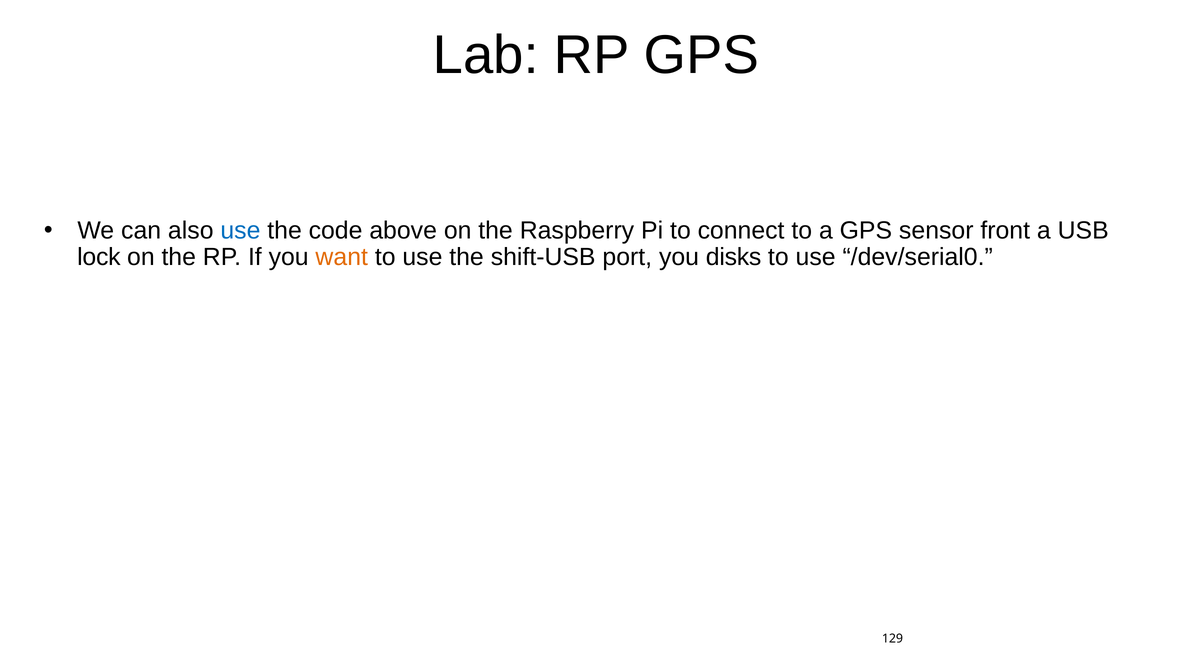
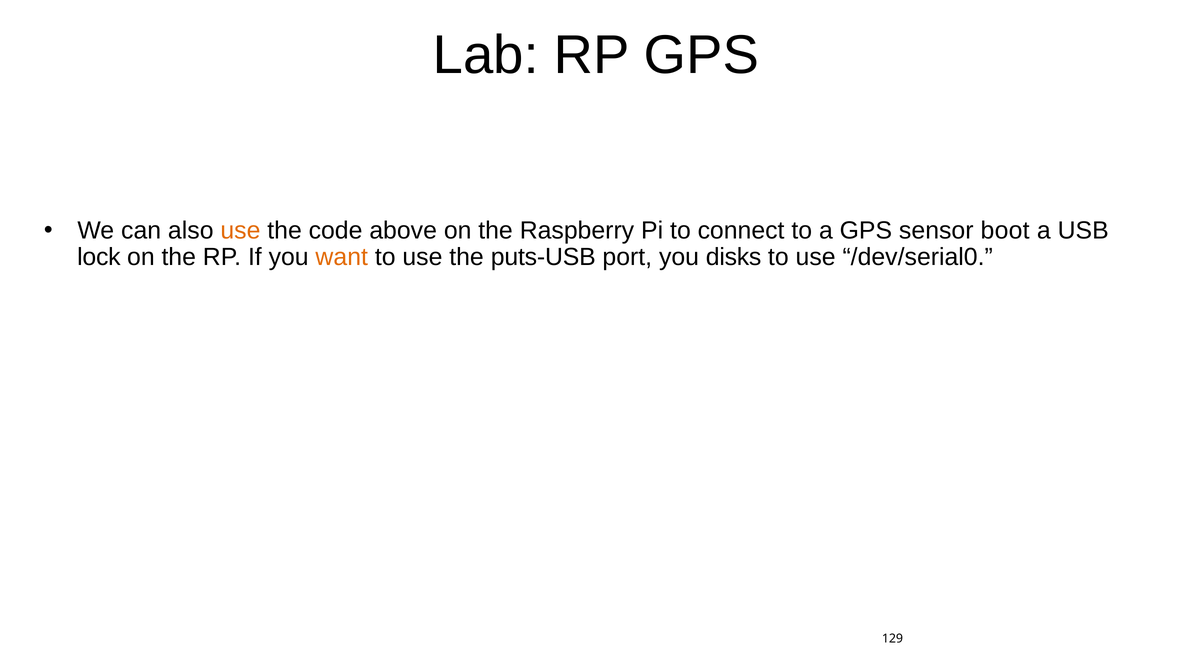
use colour: blue -> orange (240, 230)
front: front -> boot (1005, 230)
shift-USB: shift-USB -> puts-USB (543, 257)
